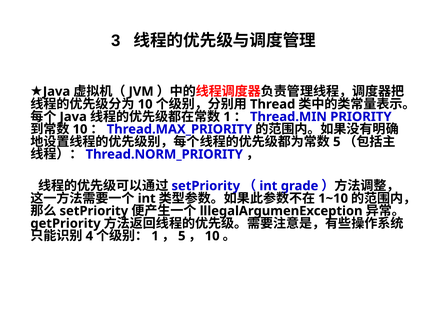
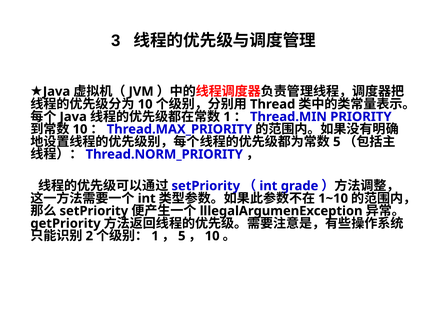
4: 4 -> 2 (89, 236)
